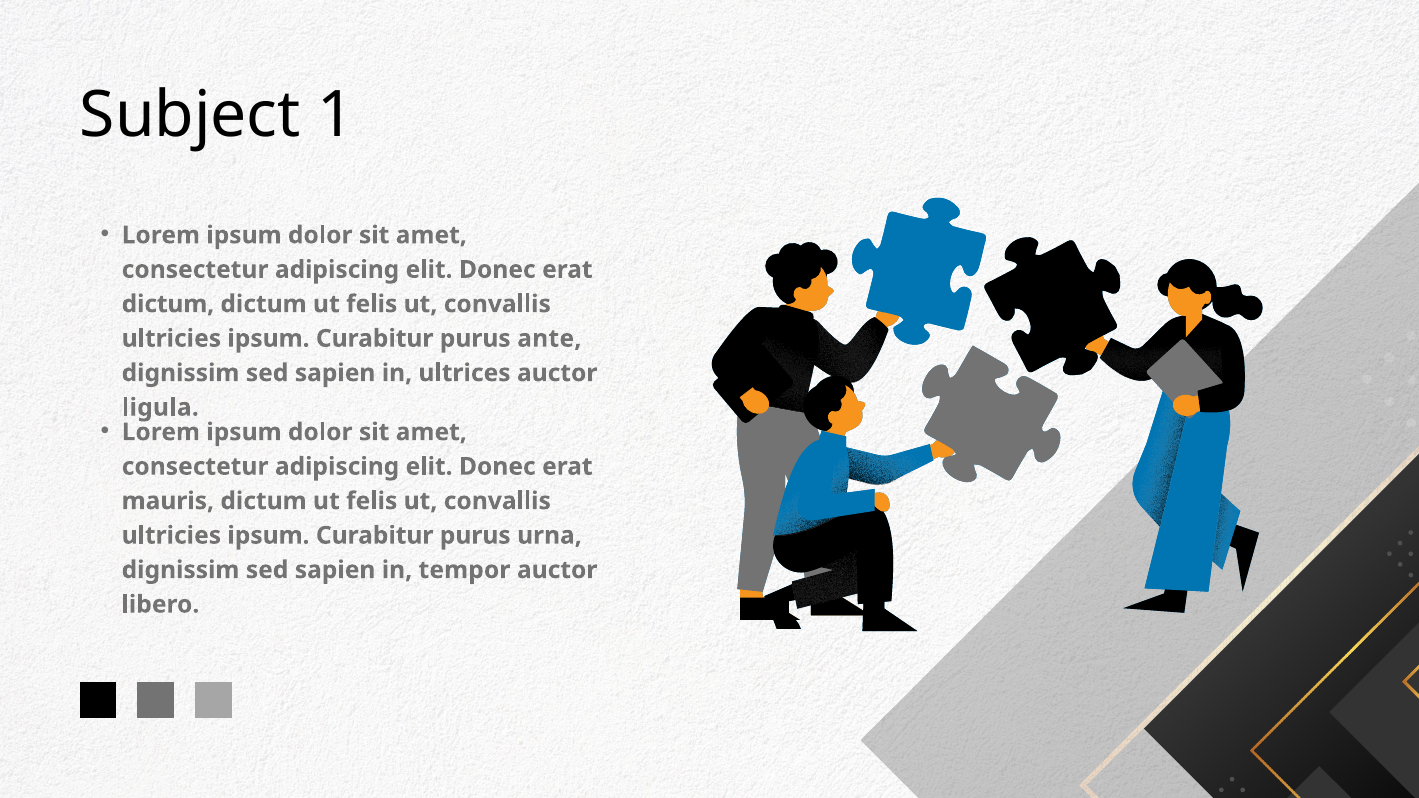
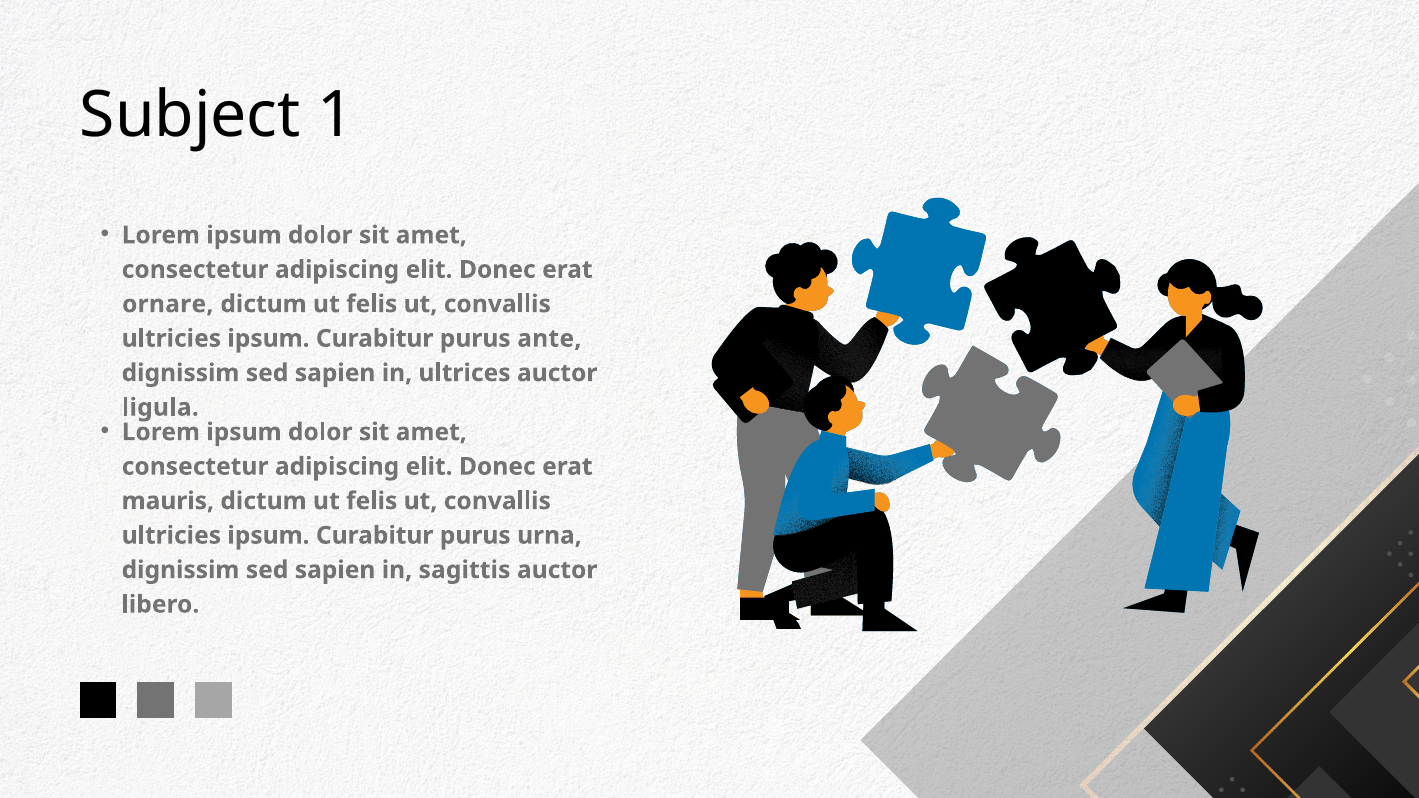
dictum: dictum -> ornare (168, 304)
tempor: tempor -> sagittis (464, 570)
